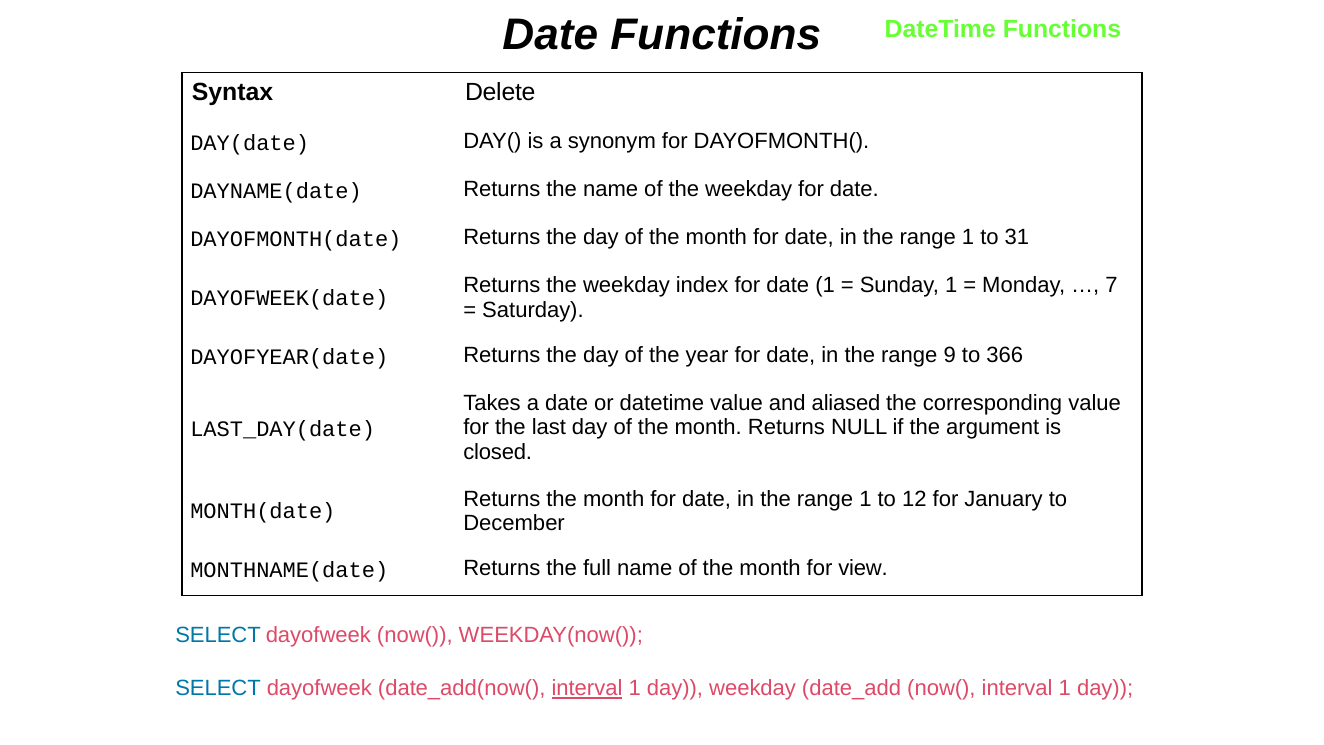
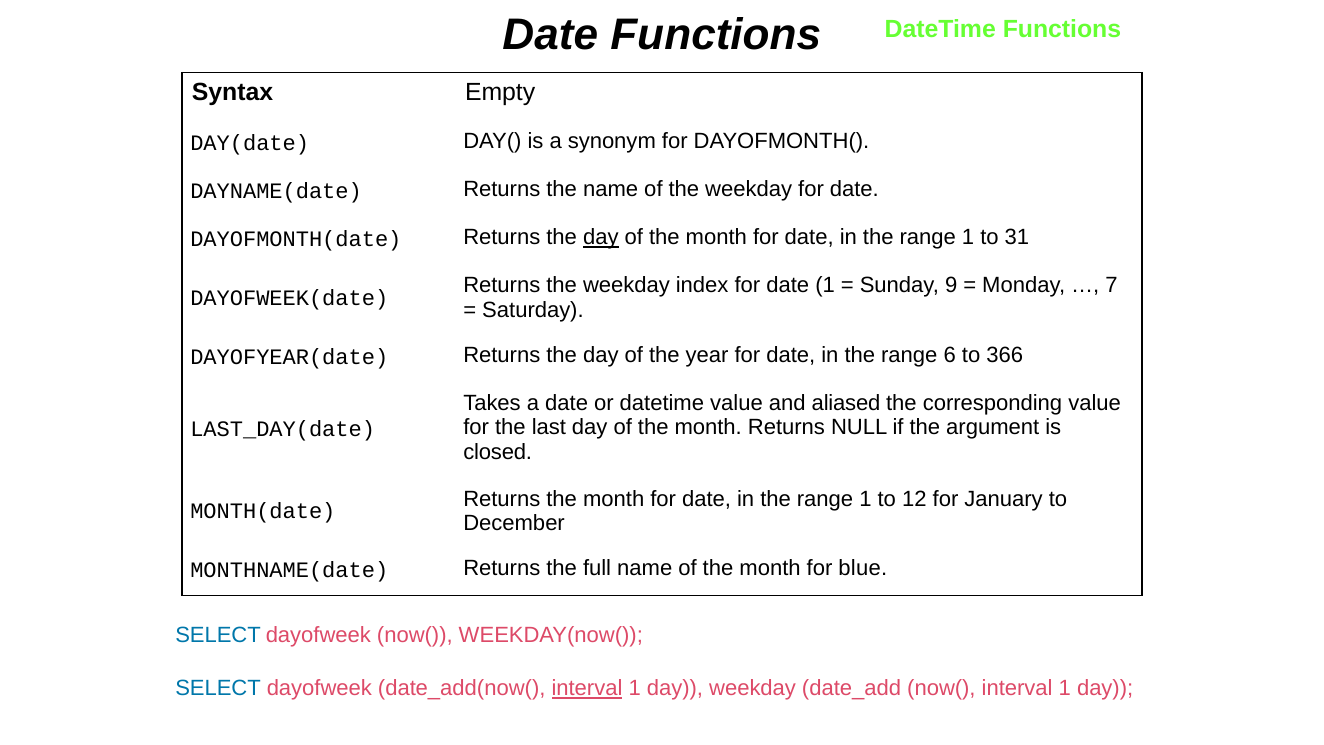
Delete: Delete -> Empty (500, 92)
day underline: none -> present (601, 237)
Sunday 1: 1 -> 9 (951, 285)
9: 9 -> 6 (950, 355)
view: view -> blue (863, 568)
